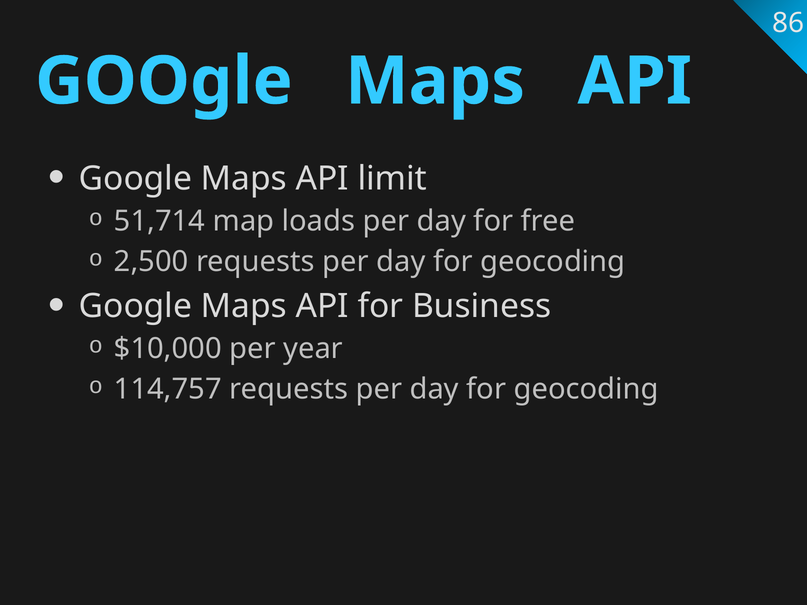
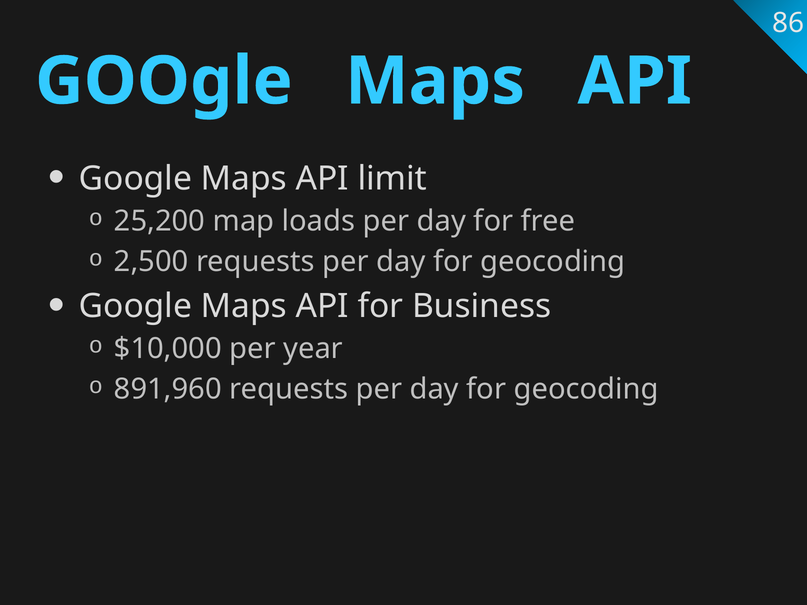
51,714: 51,714 -> 25,200 (160, 221)
114,757: 114,757 -> 891,960 (168, 389)
